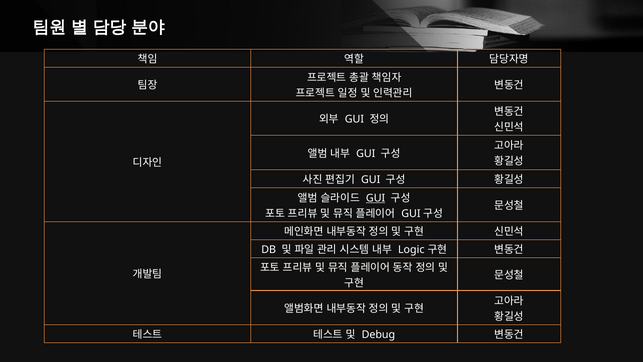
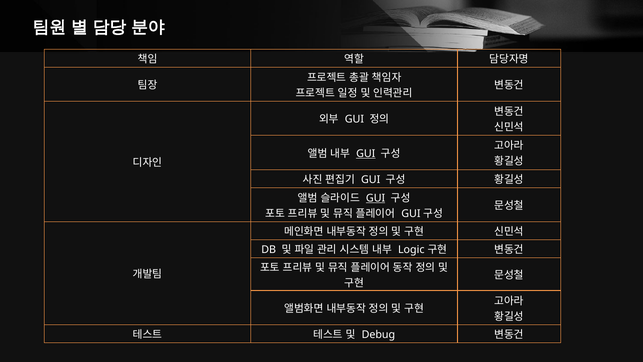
GUI underline: none -> present (366, 153)
